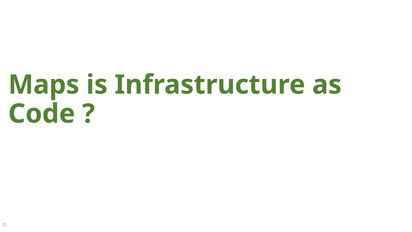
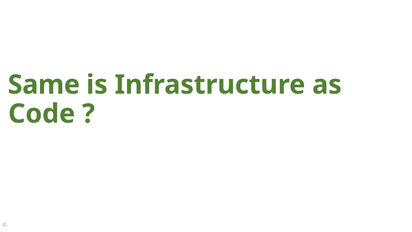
Maps: Maps -> Same (44, 85)
